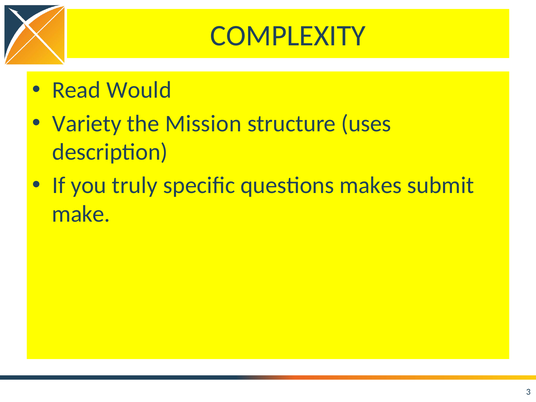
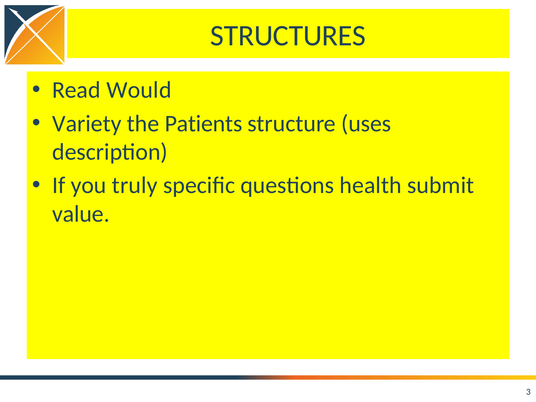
COMPLEXITY: COMPLEXITY -> STRUCTURES (288, 36)
Mission: Mission -> Patients (204, 123)
makes: makes -> health (371, 185)
make: make -> value (81, 214)
